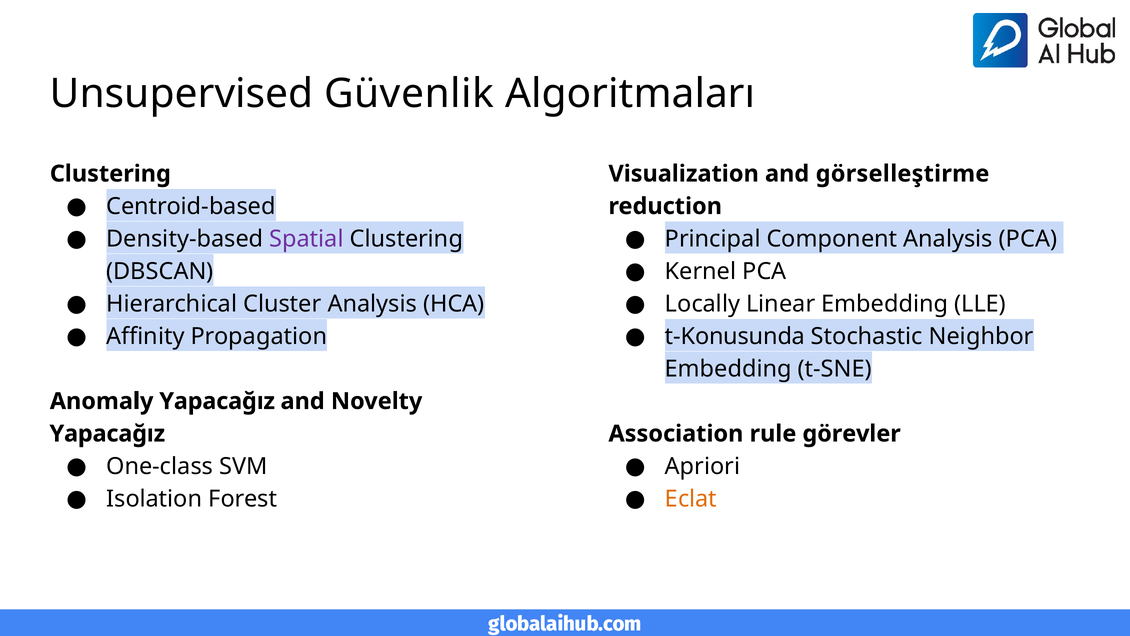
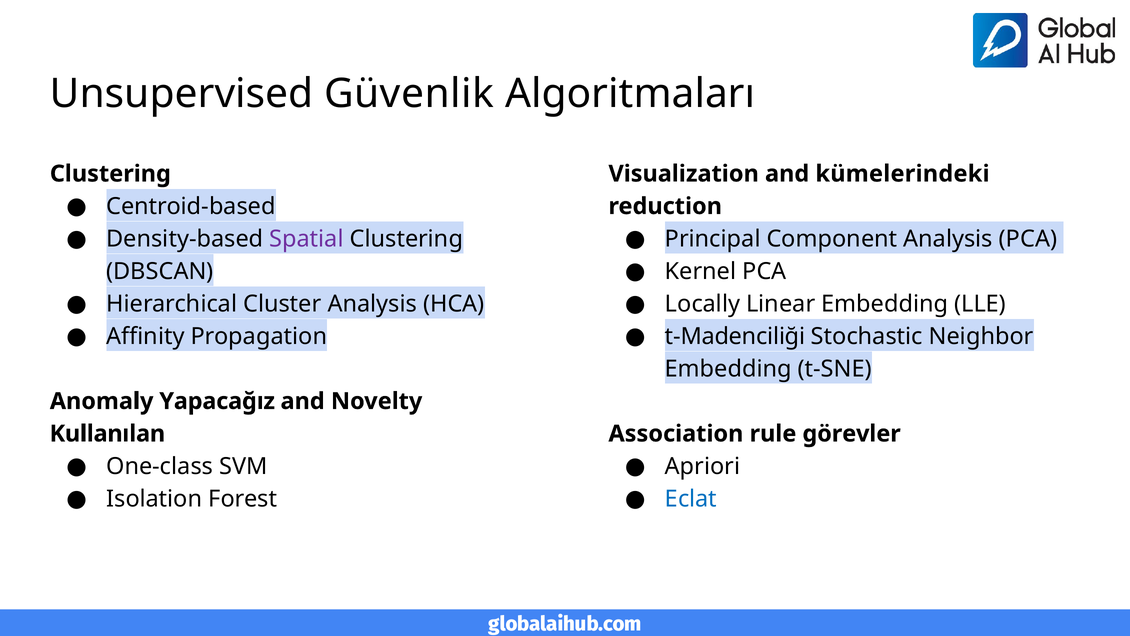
görselleştirme: görselleştirme -> kümelerindeki (902, 174)
t-Konusunda: t-Konusunda -> t-Madenciliği (735, 336)
Yapacağız: Yapacağız -> Kullanılan (107, 434)
Eclat colour: orange -> blue (691, 498)
